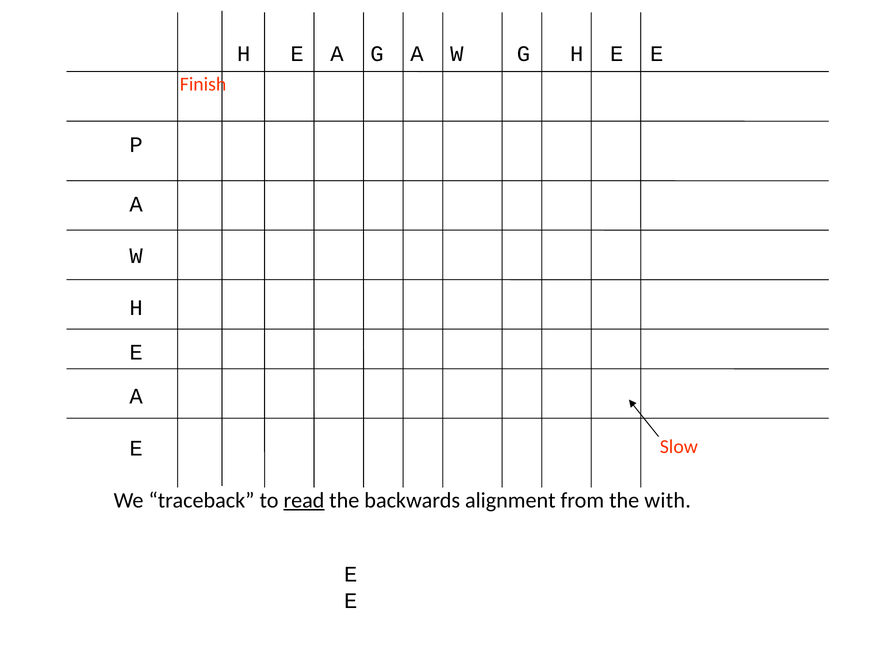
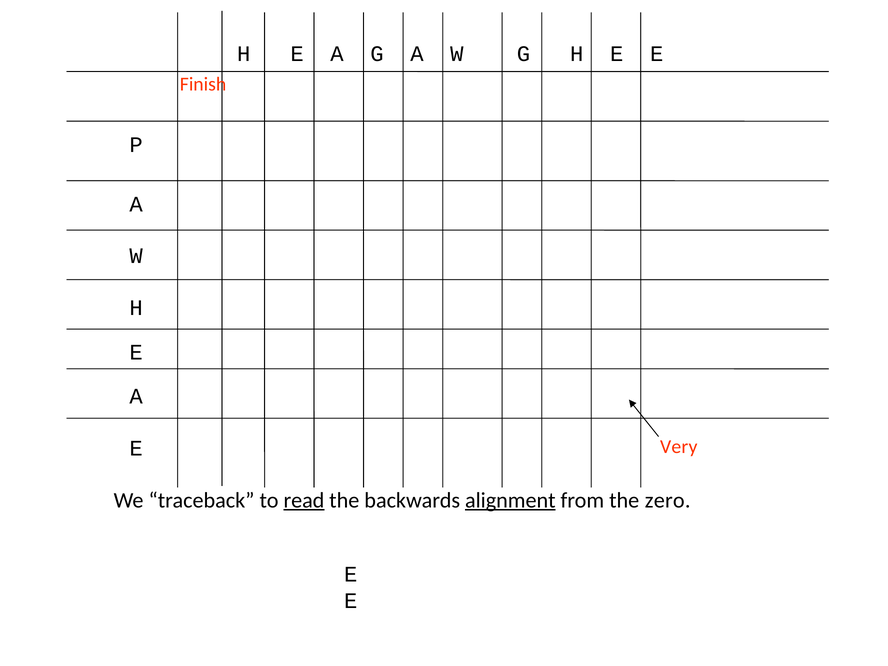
Slow: Slow -> Very (679, 447)
alignment underline: none -> present (510, 500)
with: with -> zero (668, 500)
